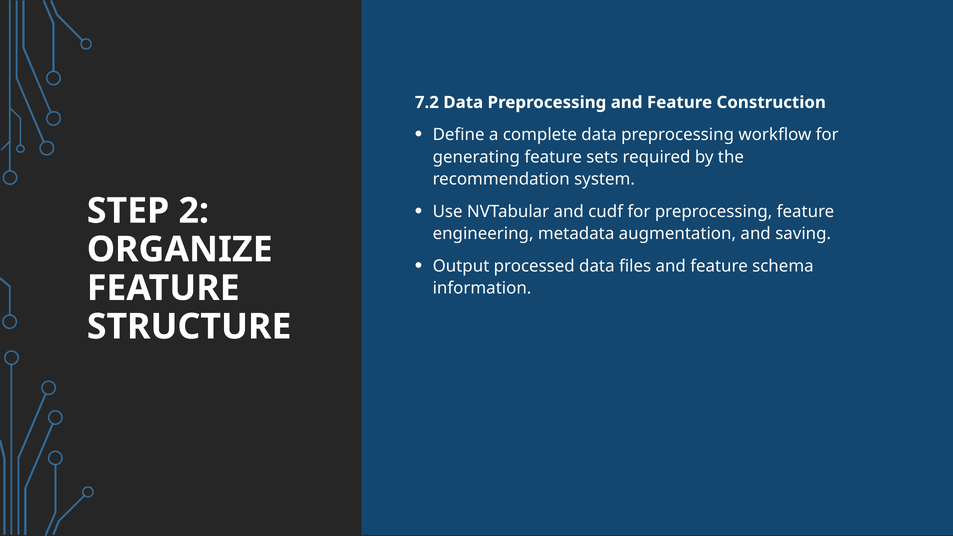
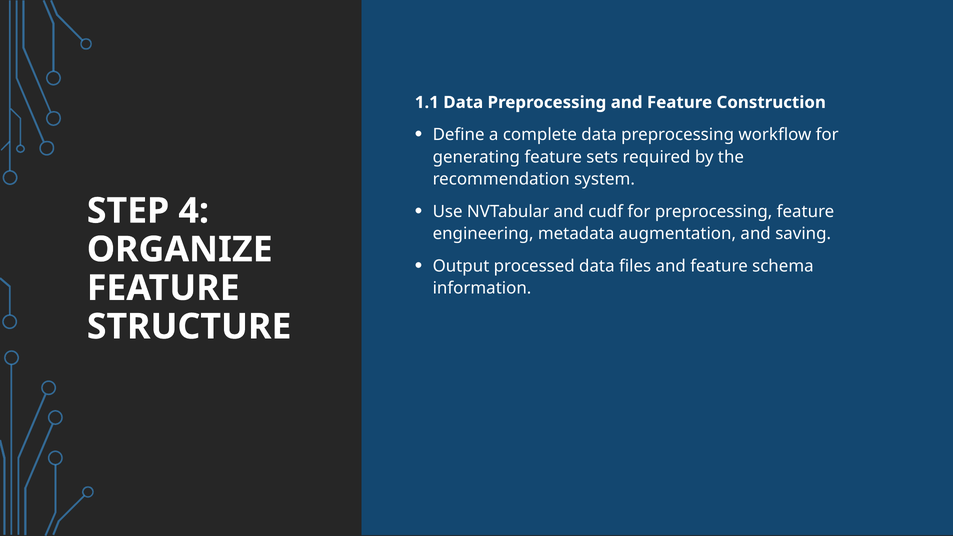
7.2: 7.2 -> 1.1 (427, 102)
2: 2 -> 4 (194, 211)
